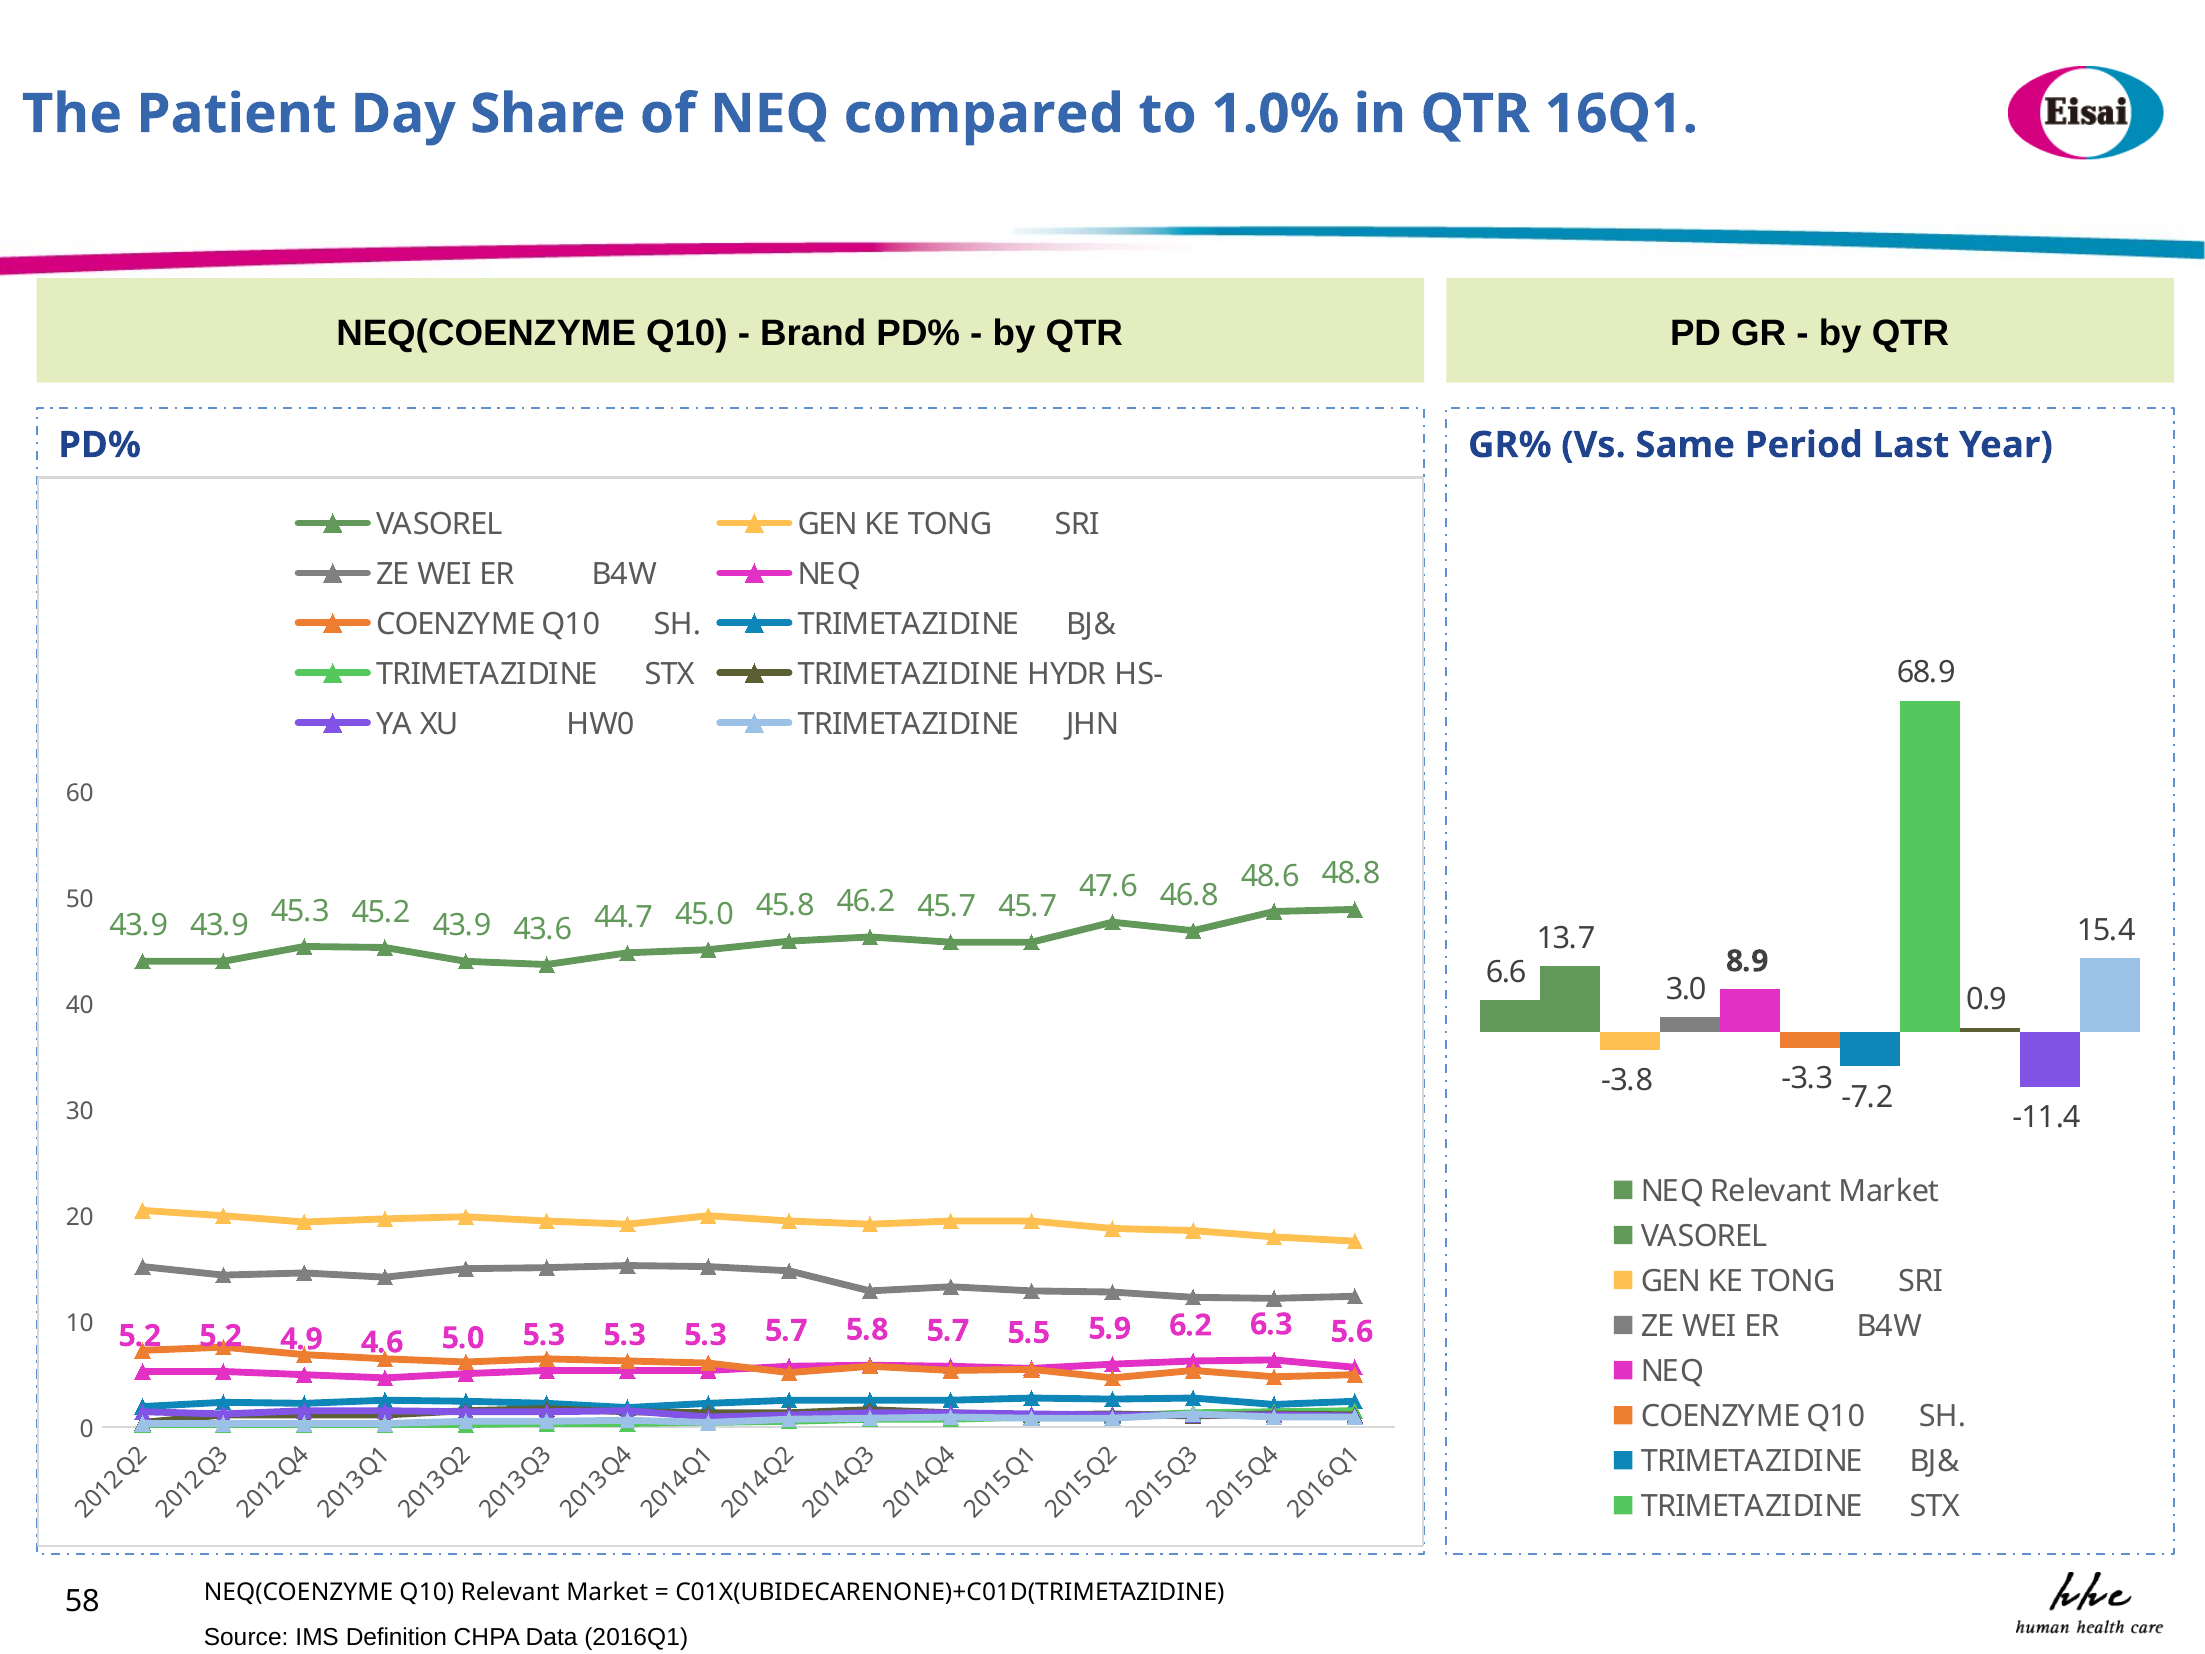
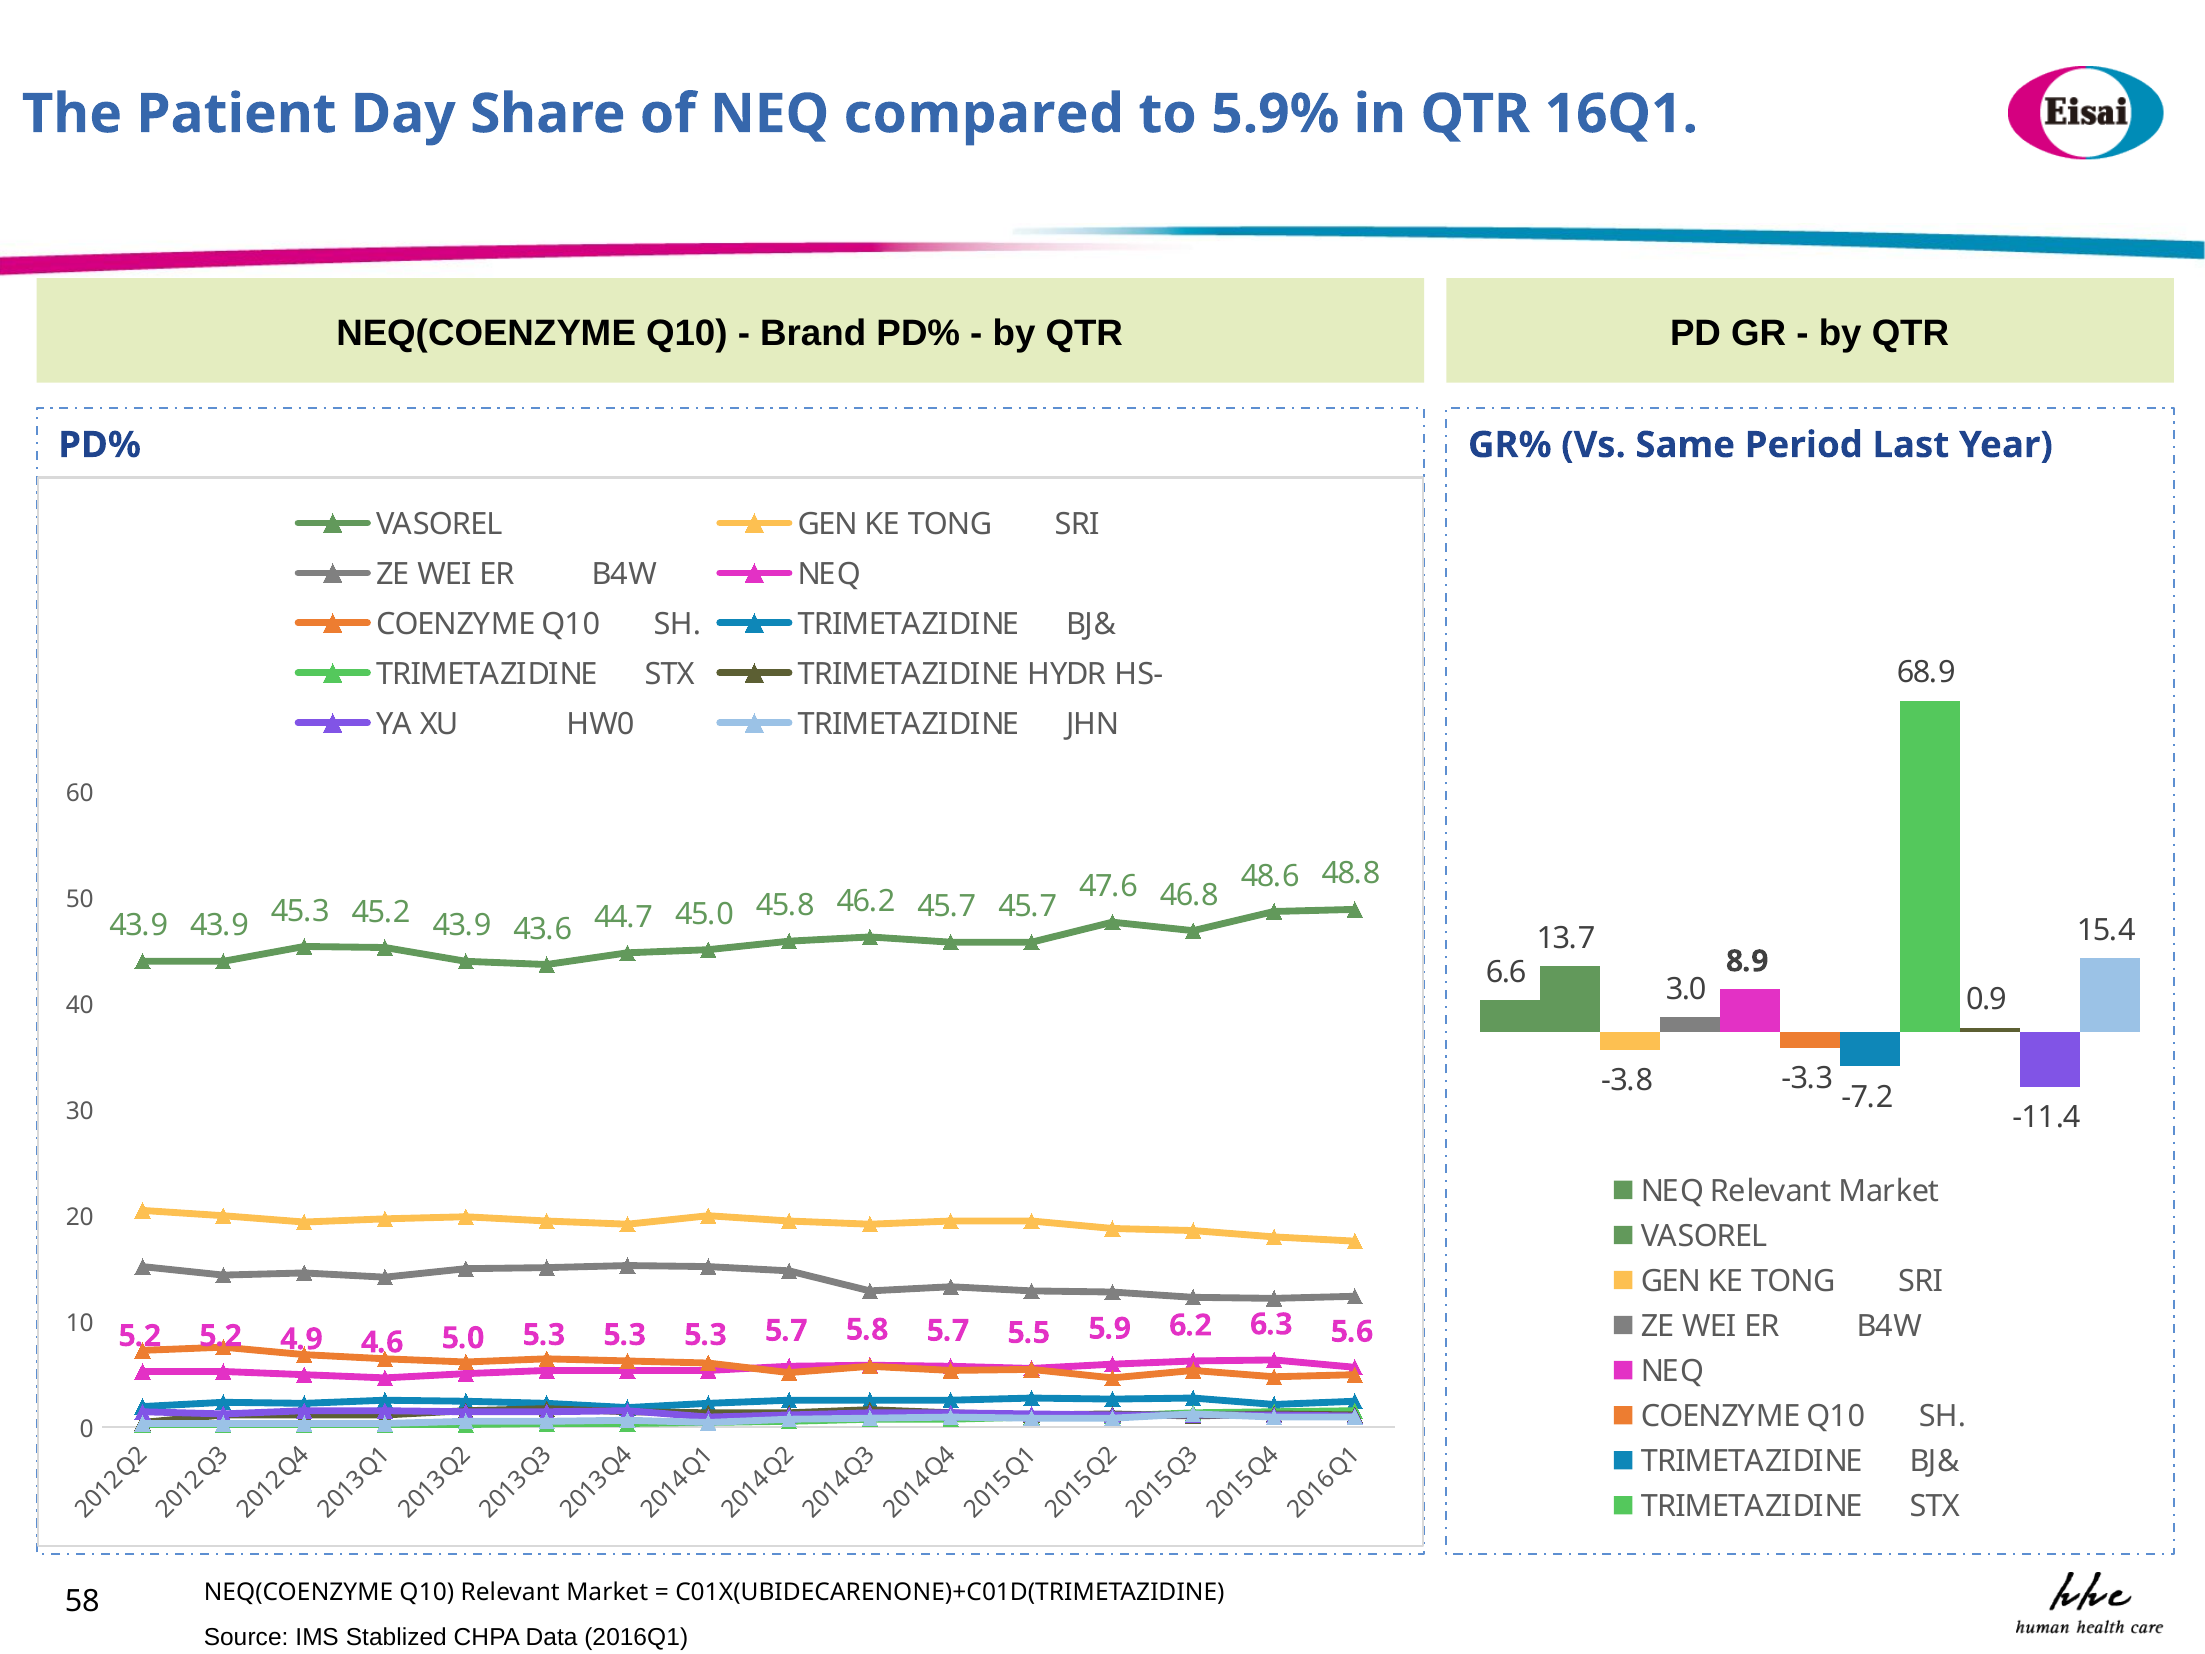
1.0%: 1.0% -> 5.9% (1275, 114)
Definition: Definition -> Stablized (396, 1638)
